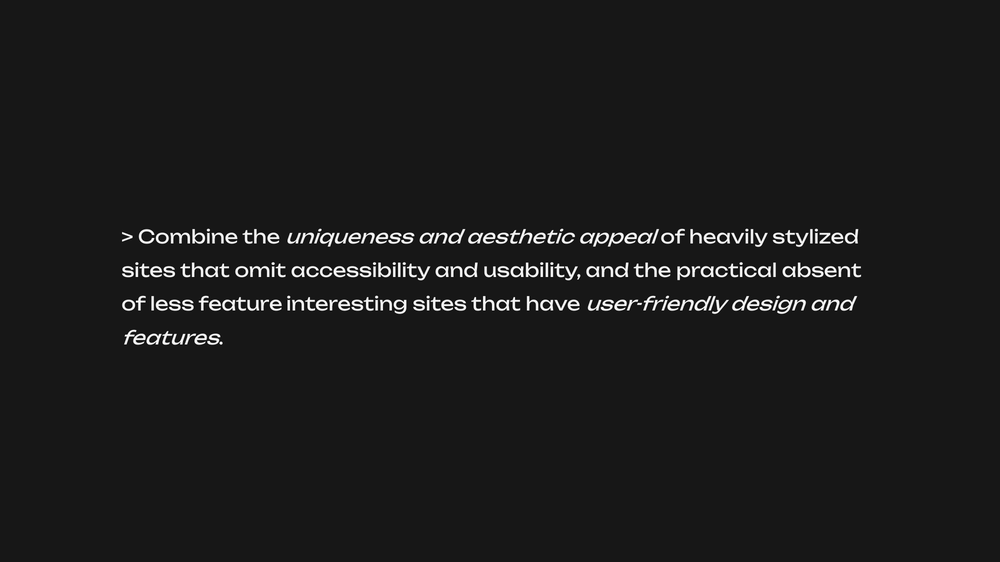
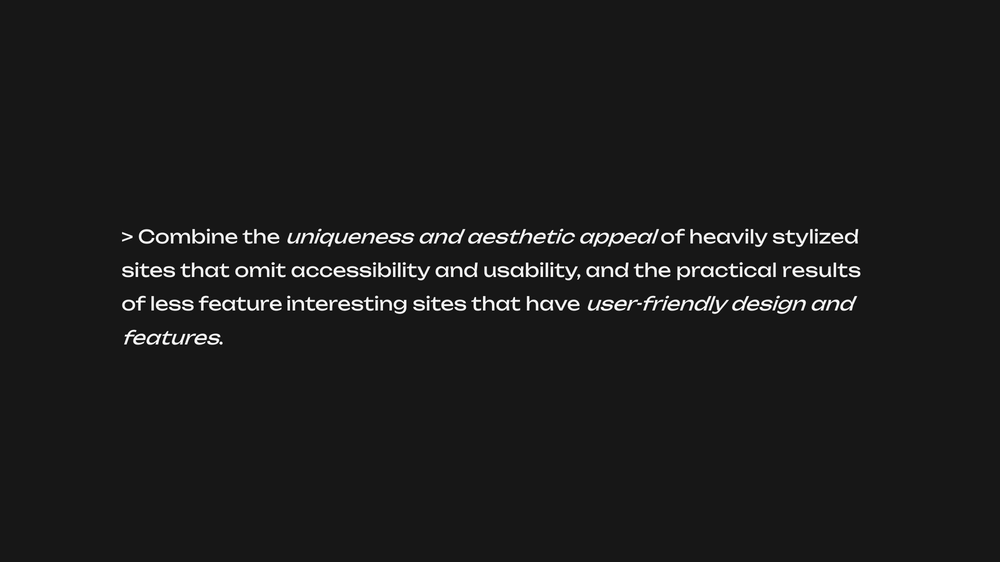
absent: absent -> results (822, 271)
